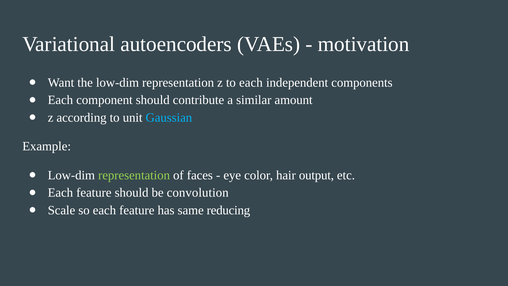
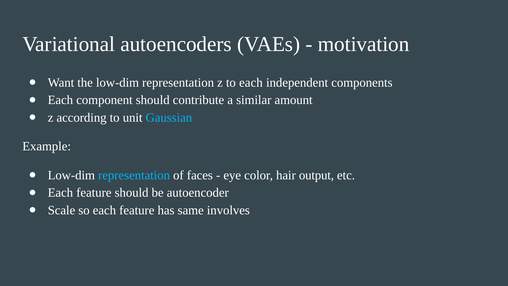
representation colour: light green -> light blue (134, 175)
convolution: convolution -> autoencoder (198, 193)
reducing: reducing -> involves (228, 210)
